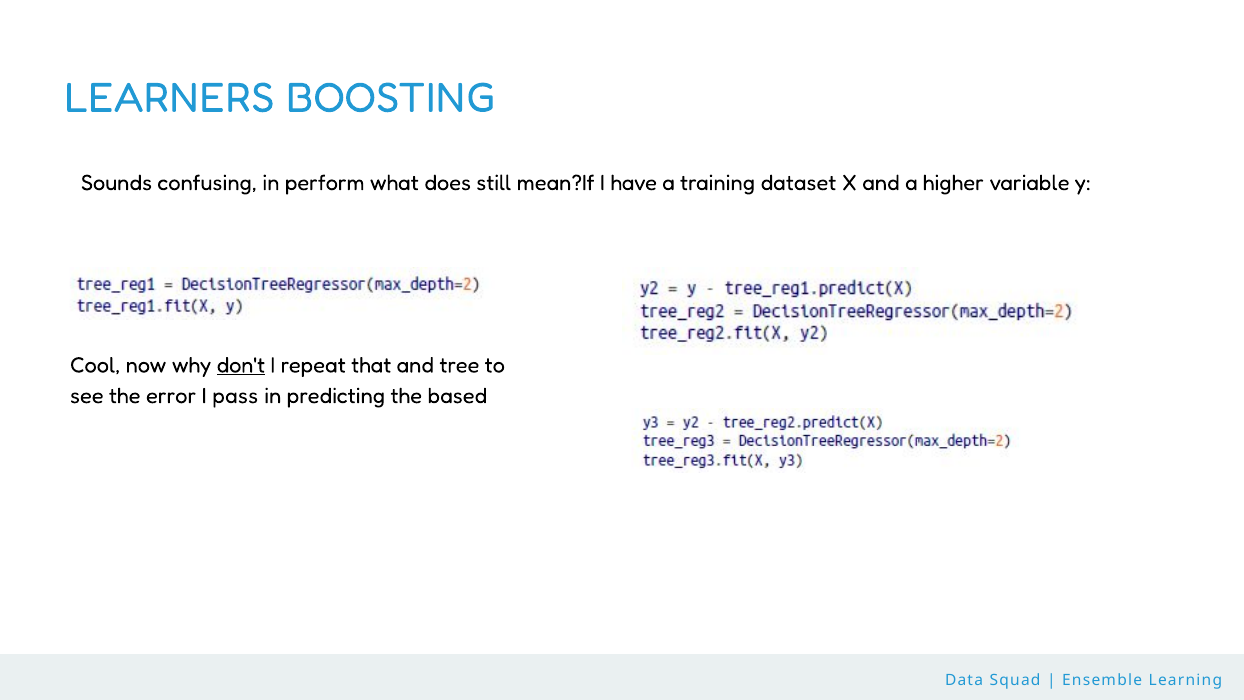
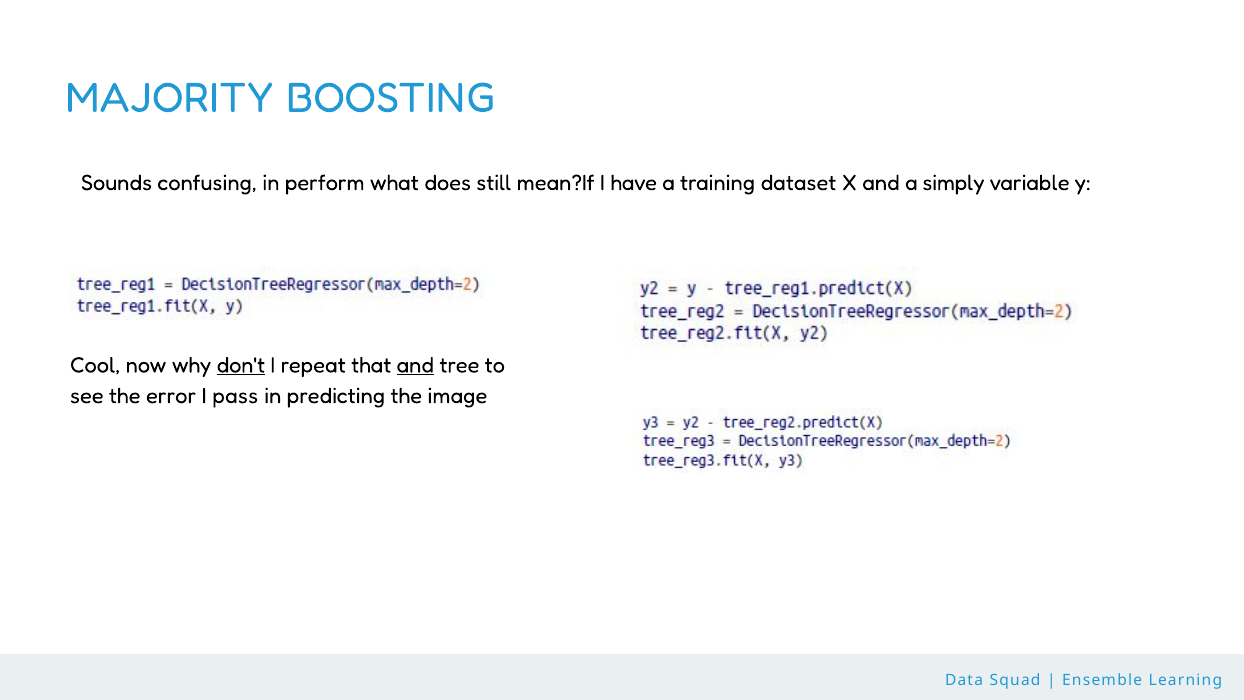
LEARNERS: LEARNERS -> MAJORITY (169, 98)
higher: higher -> simply (953, 183)
and underline: none -> present (415, 365)
based: based -> image (457, 396)
